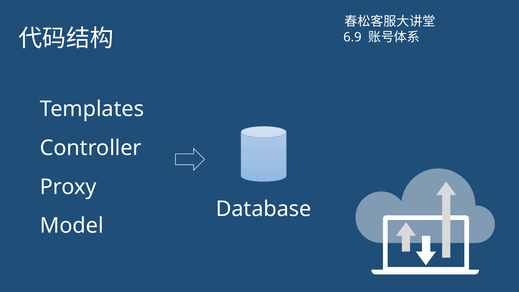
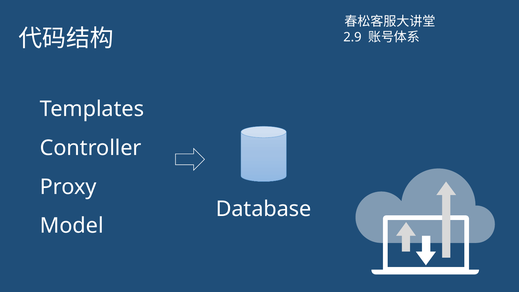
6.9: 6.9 -> 2.9 (352, 37)
